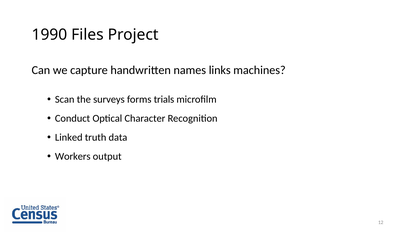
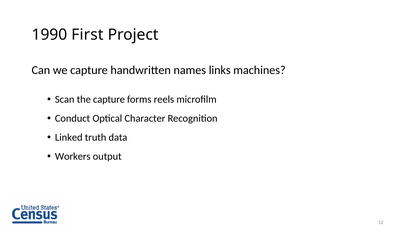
Files: Files -> First (87, 35)
the surveys: surveys -> capture (109, 100)
trials: trials -> reels (164, 100)
